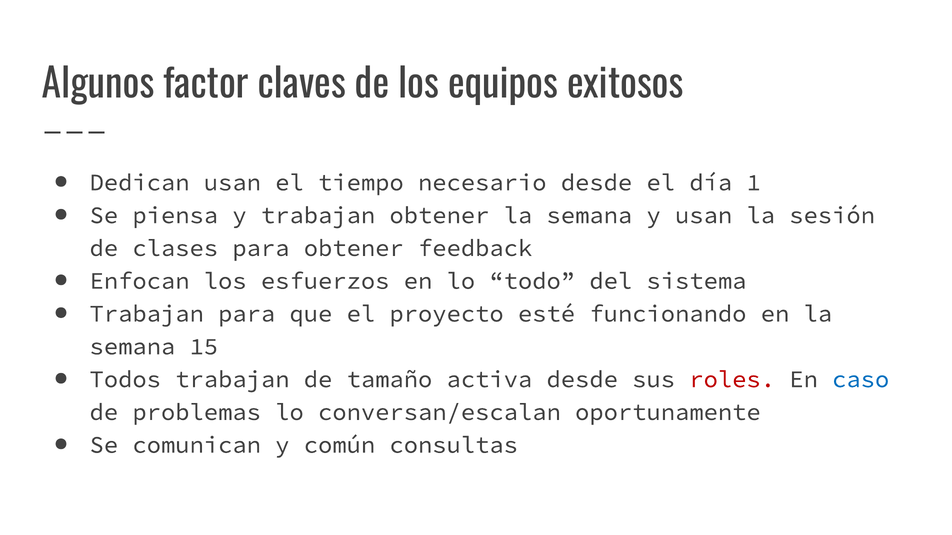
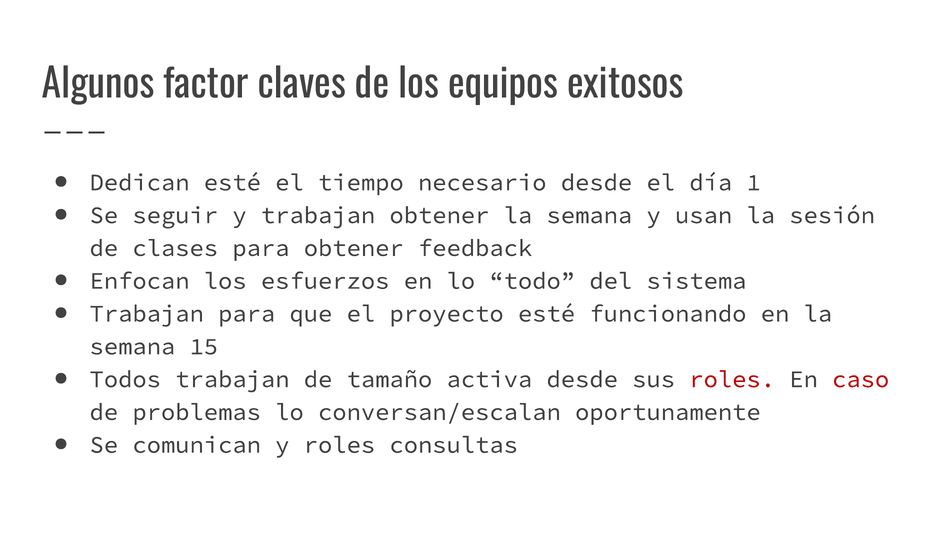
Dedican usan: usan -> esté (232, 183)
piensa: piensa -> seguir (175, 215)
caso colour: blue -> red (861, 380)
y común: común -> roles (339, 445)
